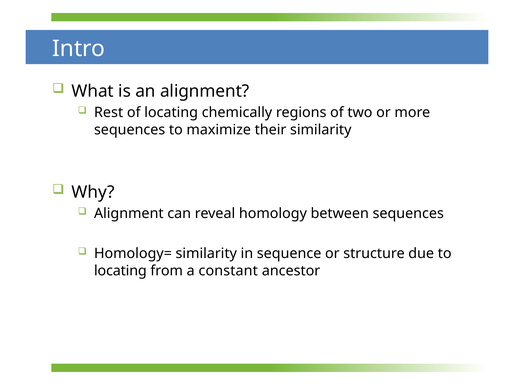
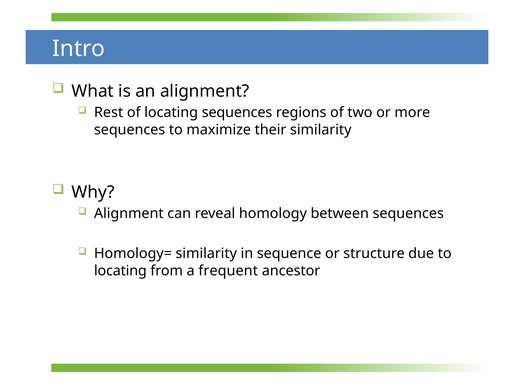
locating chemically: chemically -> sequences (237, 113)
constant: constant -> frequent (228, 271)
